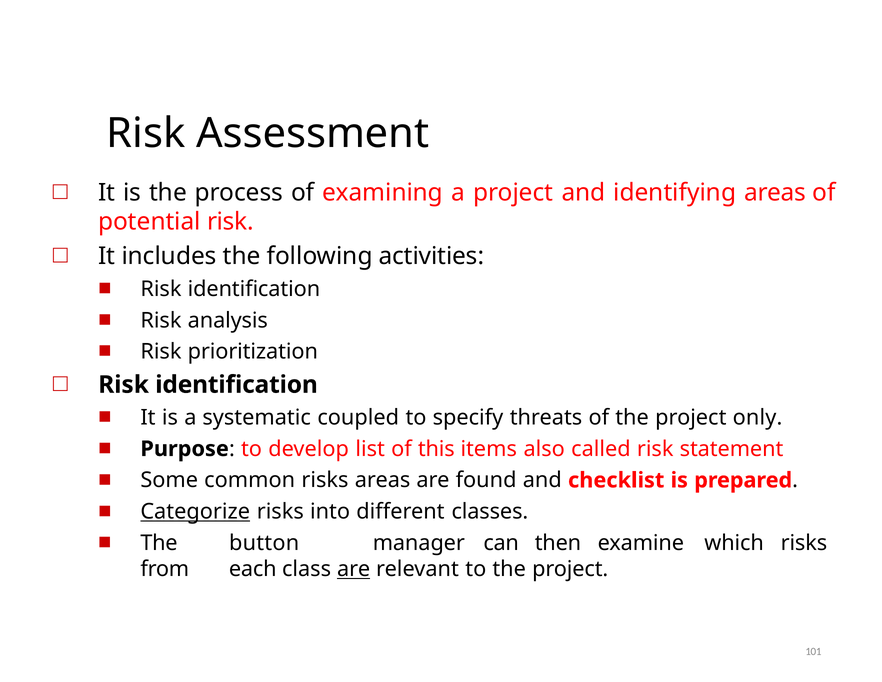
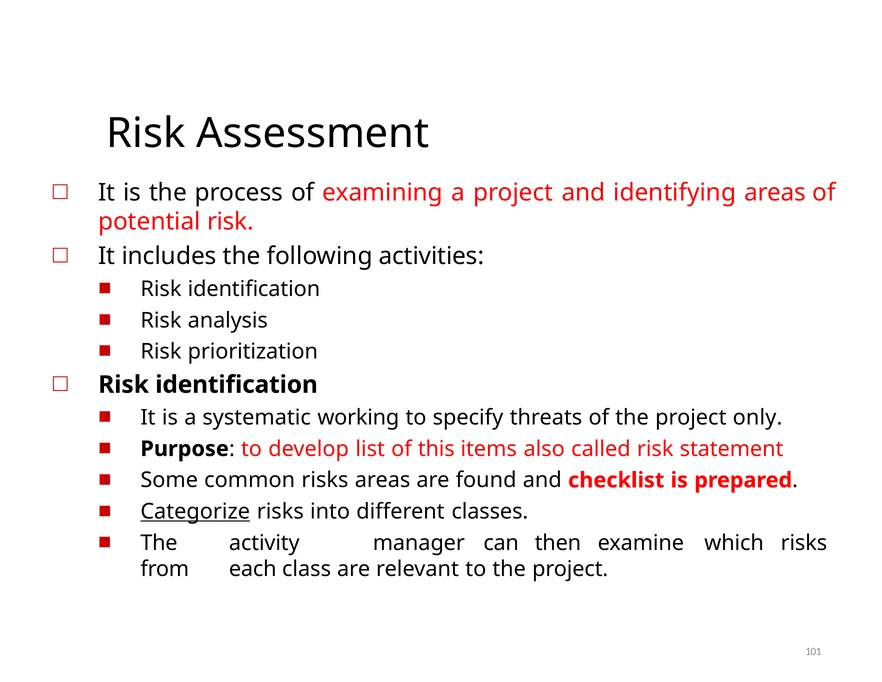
coupled: coupled -> working (358, 417)
button: button -> activity (264, 543)
are underline: present -> none (354, 569)
